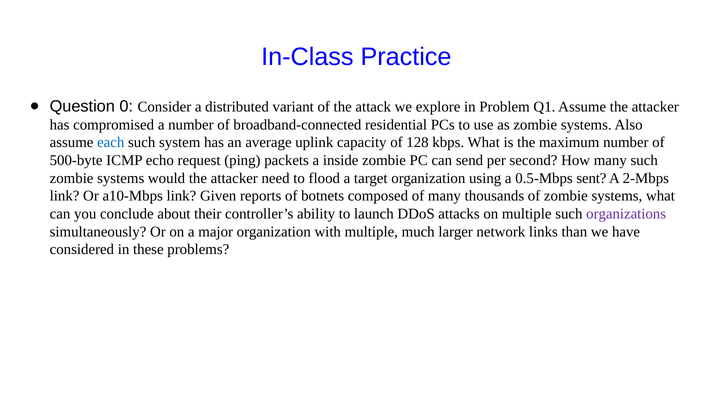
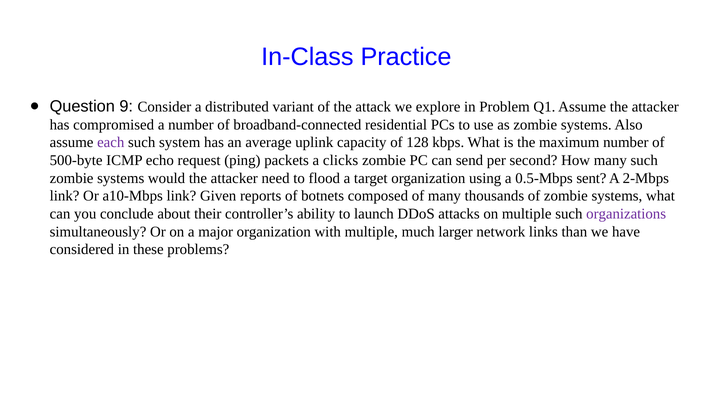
0: 0 -> 9 (126, 106)
each colour: blue -> purple (111, 143)
inside: inside -> clicks (341, 160)
